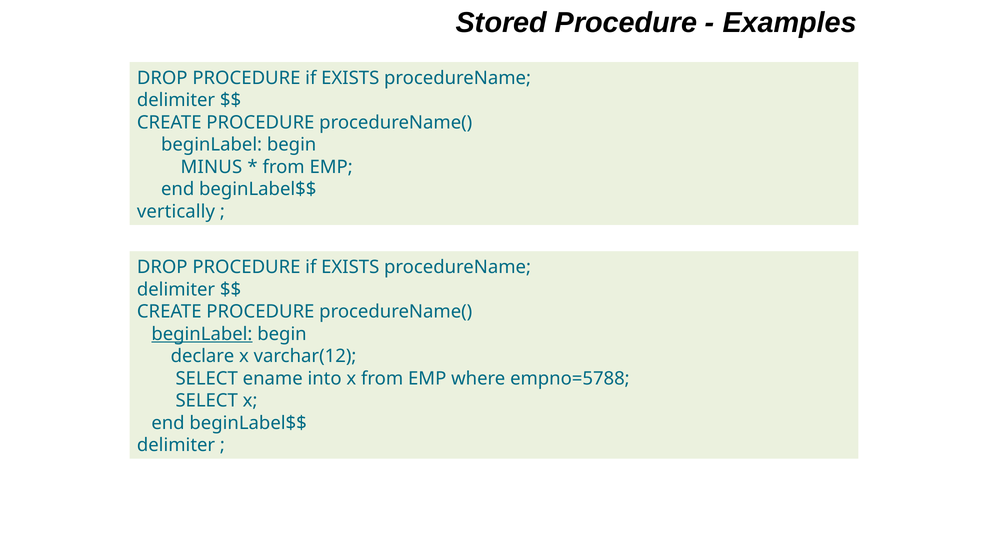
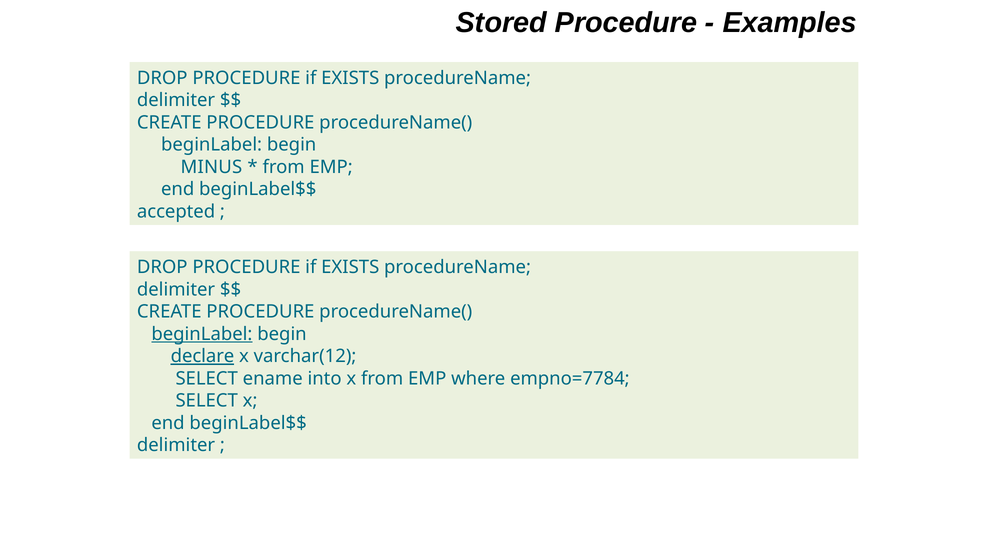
vertically: vertically -> accepted (176, 211)
declare underline: none -> present (202, 356)
empno=5788: empno=5788 -> empno=7784 (570, 378)
